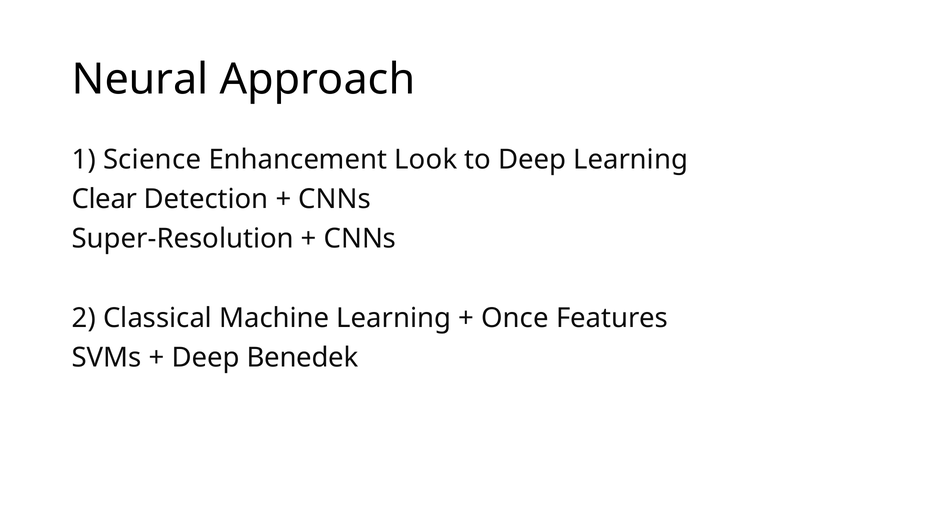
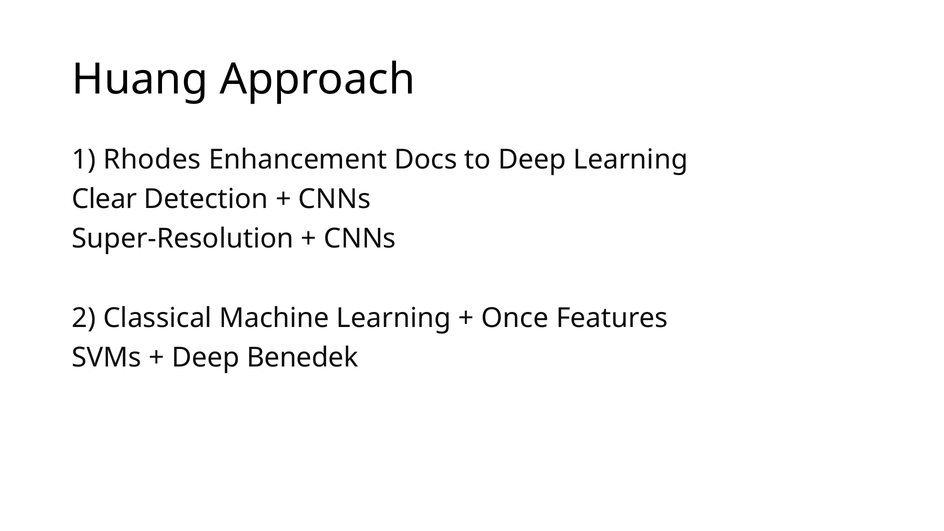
Neural: Neural -> Huang (140, 79)
Science: Science -> Rhodes (152, 160)
Look: Look -> Docs (426, 160)
